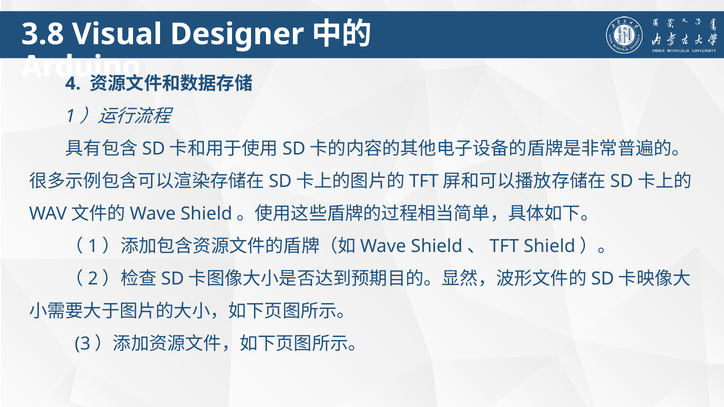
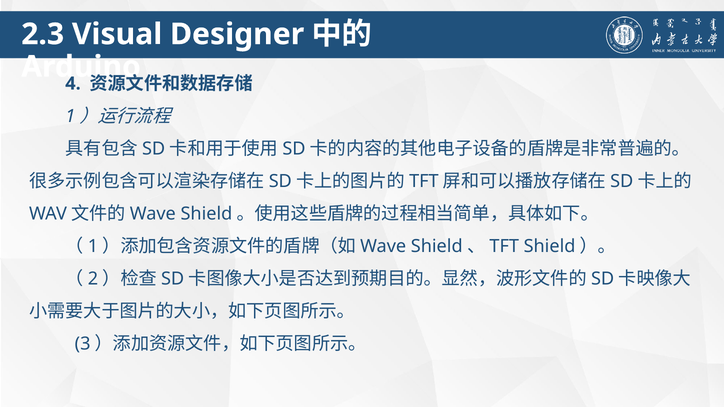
3.8: 3.8 -> 2.3 (43, 34)
